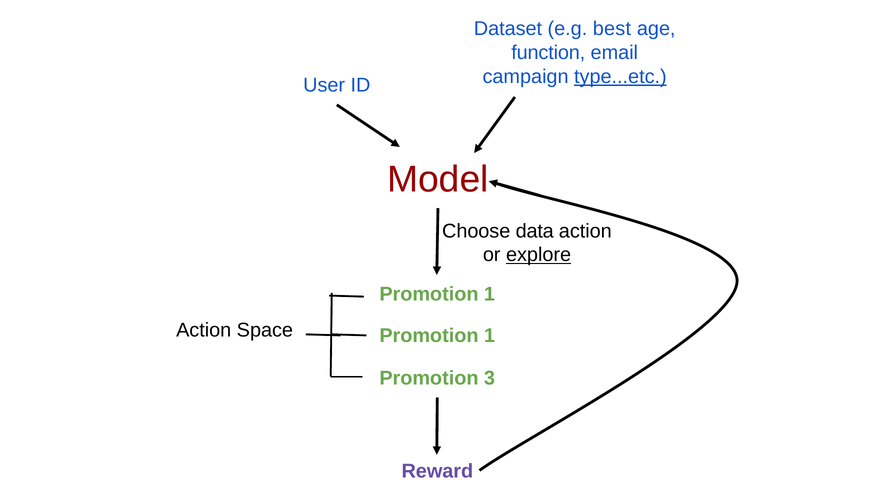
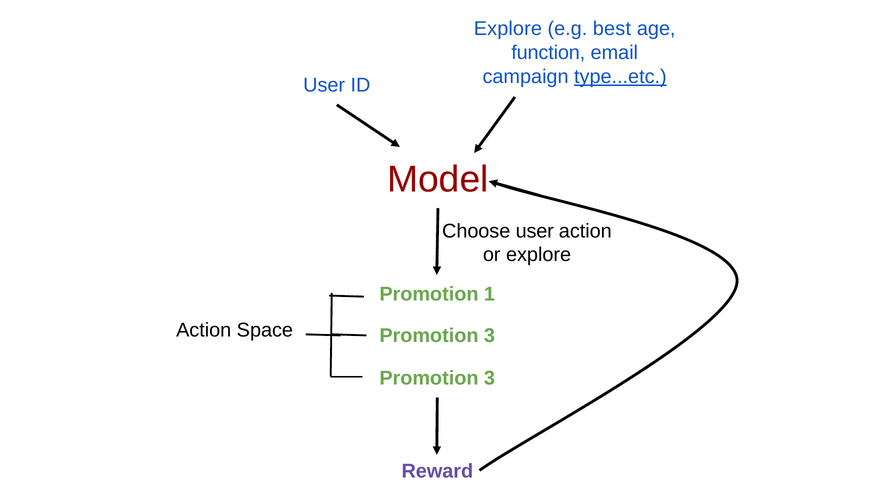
Dataset: Dataset -> Explore (508, 29)
Choose data: data -> user (535, 231)
explore underline: present -> none (539, 255)
1: 1 -> 3 (490, 336)
